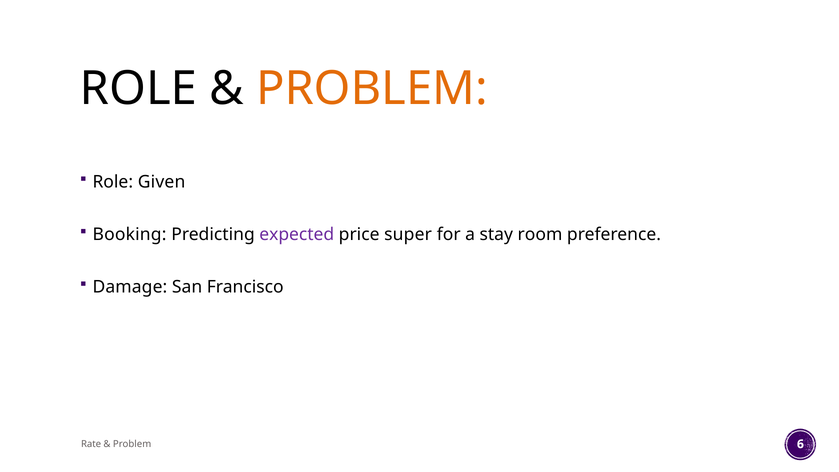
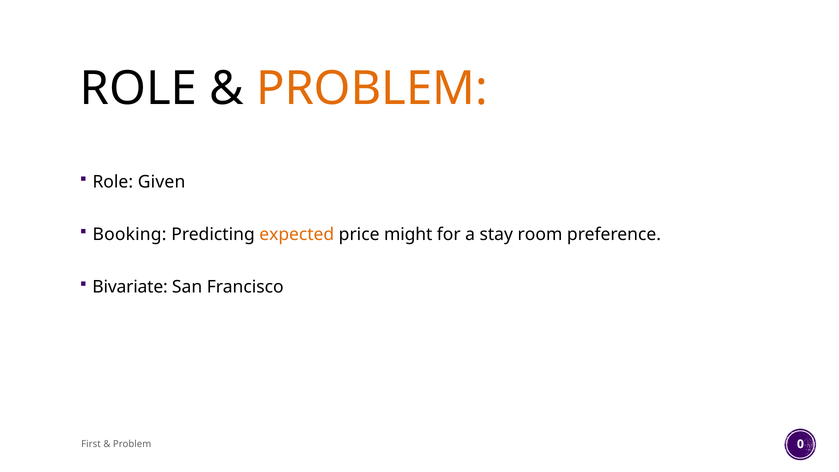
expected colour: purple -> orange (297, 234)
super: super -> might (408, 234)
Damage: Damage -> Bivariate (130, 287)
Rate: Rate -> First (91, 444)
6: 6 -> 0 (800, 444)
